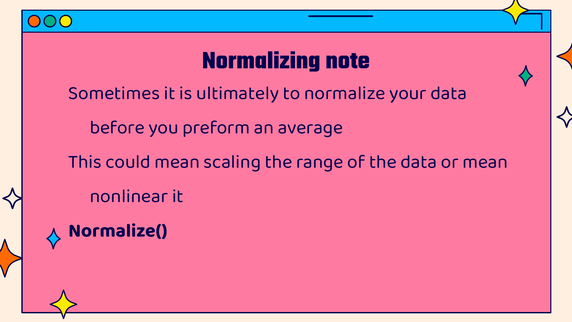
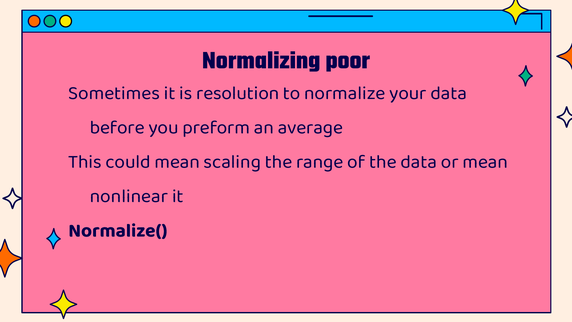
note: note -> poor (348, 60)
ultimately: ultimately -> resolution (238, 93)
